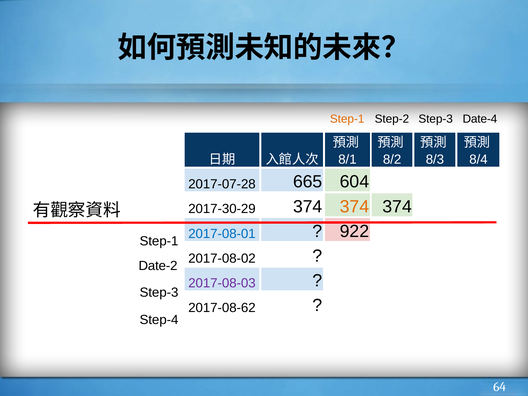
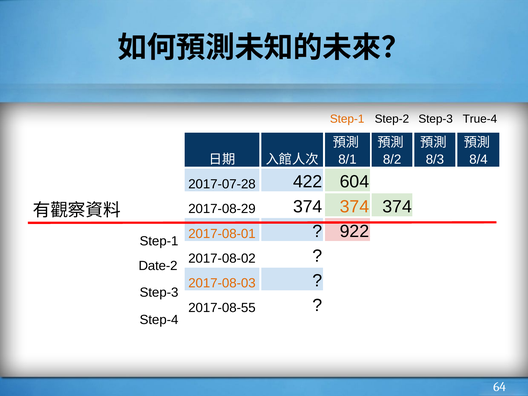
Date-4: Date-4 -> True-4 (480, 119)
665: 665 -> 422 (308, 182)
2017-30-29: 2017-30-29 -> 2017-08-29 (222, 209)
2017-08-01 colour: blue -> orange (222, 234)
2017-08-03 colour: purple -> orange (222, 283)
2017-08-62: 2017-08-62 -> 2017-08-55 (222, 308)
